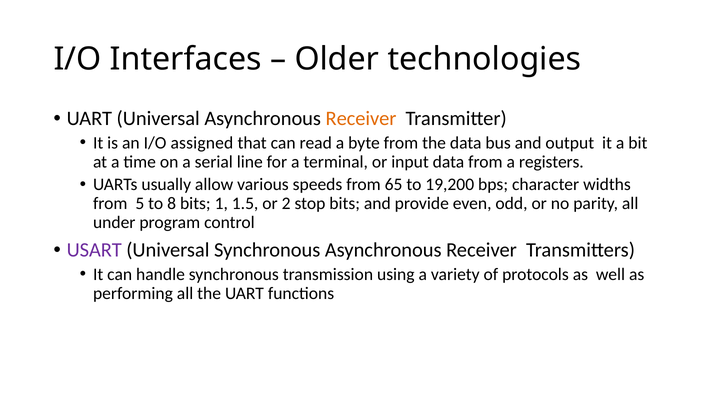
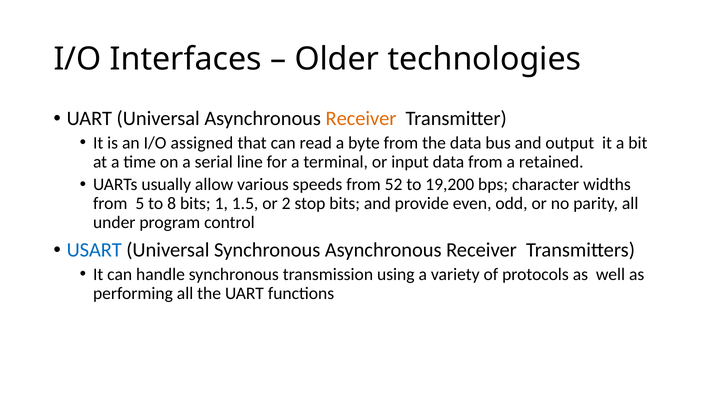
registers: registers -> retained (551, 162)
65: 65 -> 52 (394, 184)
USART colour: purple -> blue (94, 250)
